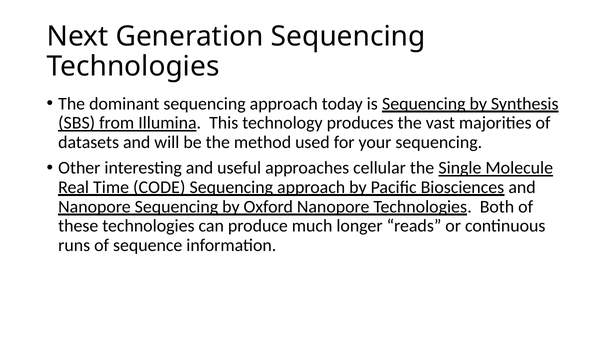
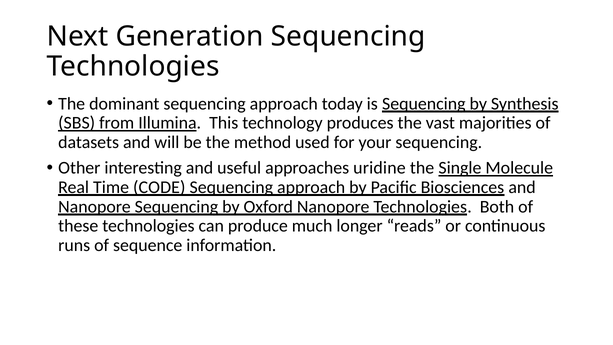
cellular: cellular -> uridine (379, 168)
